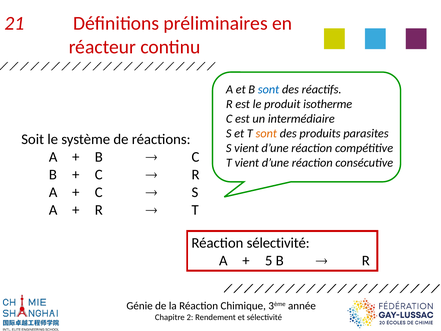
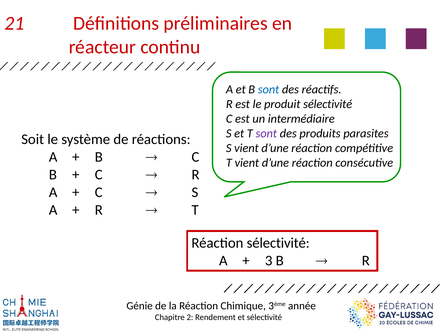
produit isotherme: isotherme -> sélectivité (328, 104)
sont colour: orange -> purple (266, 133)
5: 5 -> 3 (269, 260)
